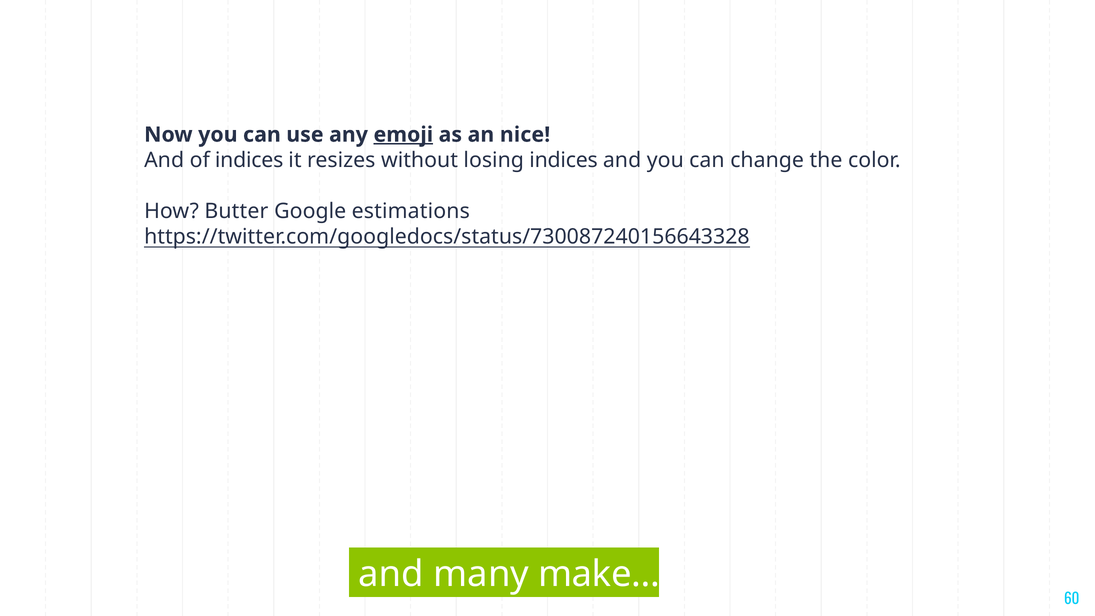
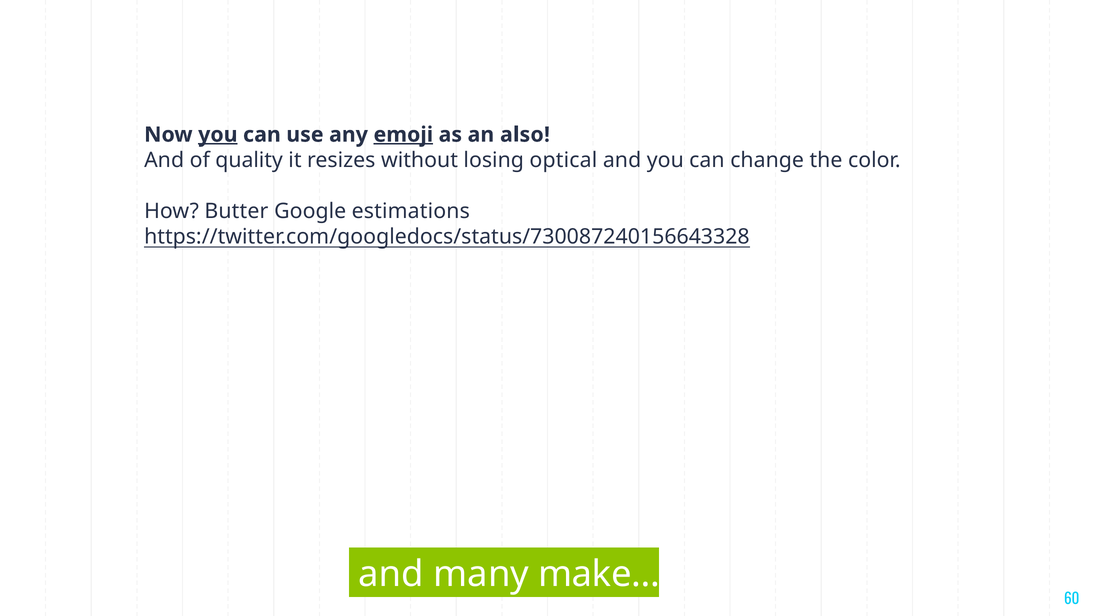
you underline: none -> present (218, 135)
nice: nice -> also (525, 135)
of indices: indices -> quality (249, 160)
losing indices: indices -> optical (563, 160)
